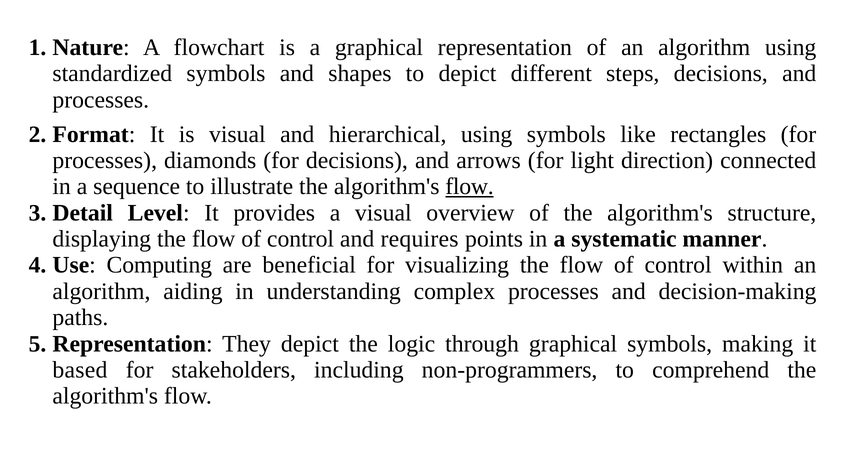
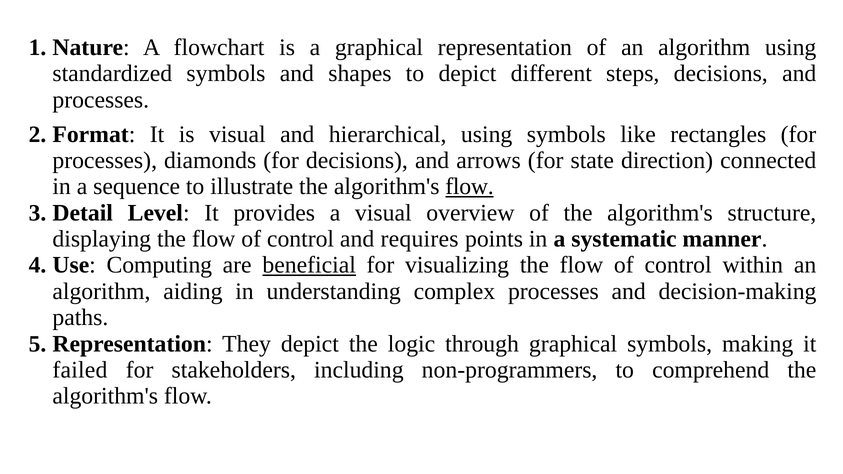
light: light -> state (592, 161)
beneficial underline: none -> present (309, 265)
based: based -> failed (80, 370)
